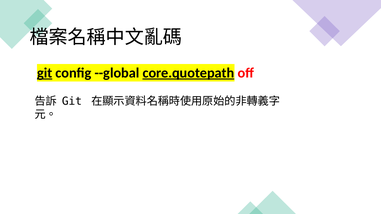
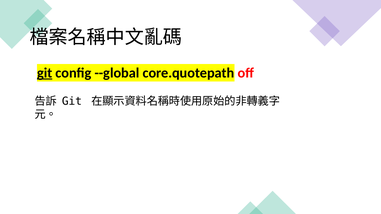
core.quotepath underline: present -> none (188, 73)
